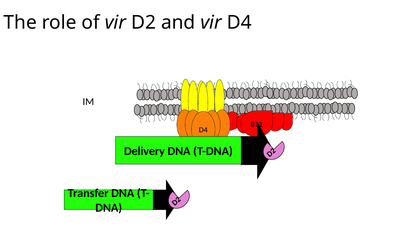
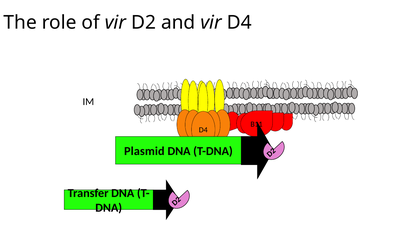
Delivery: Delivery -> Plasmid (144, 152)
